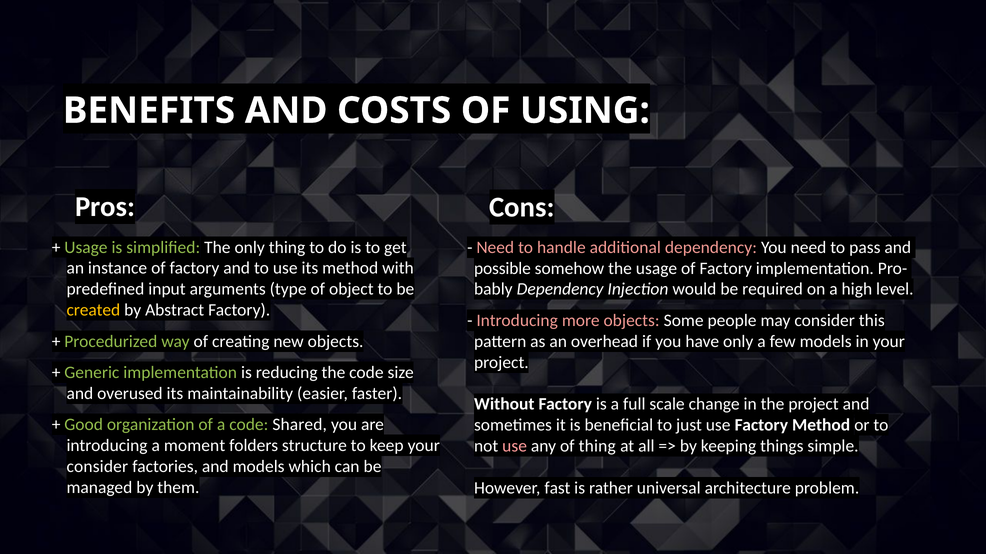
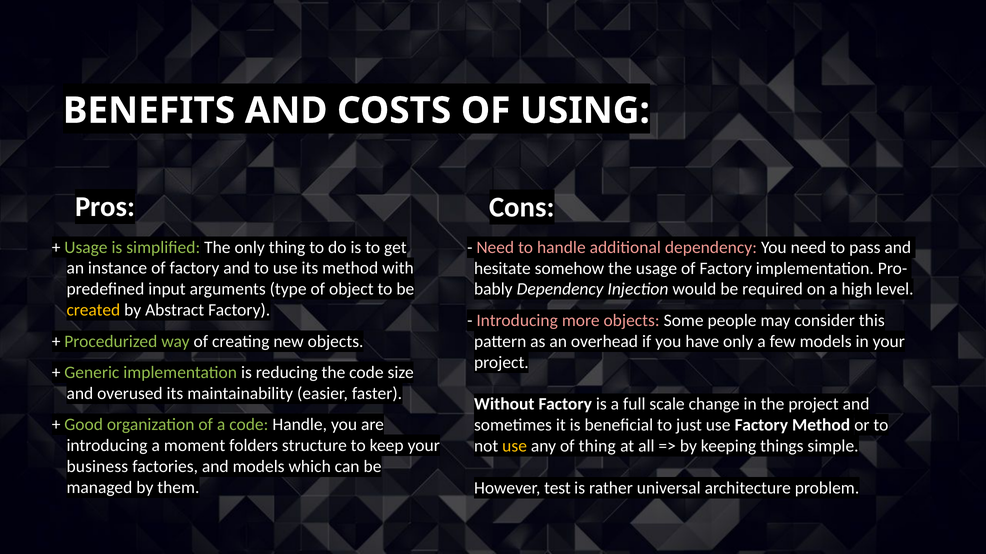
possible: possible -> hesitate (502, 269)
code Shared: Shared -> Handle (300, 425)
use colour: pink -> yellow (515, 447)
consider: consider -> business (97, 467)
fast: fast -> test (557, 488)
